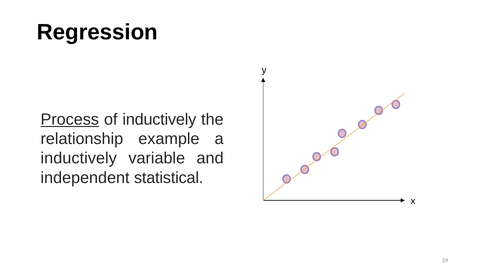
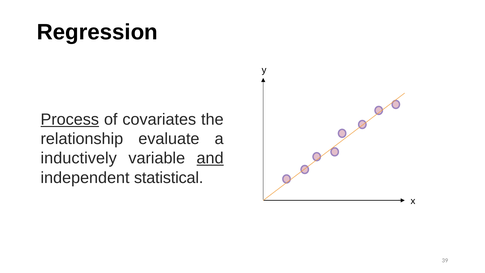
of inductively: inductively -> covariates (159, 119)
example: example -> evaluate (169, 139)
and underline: none -> present (210, 158)
